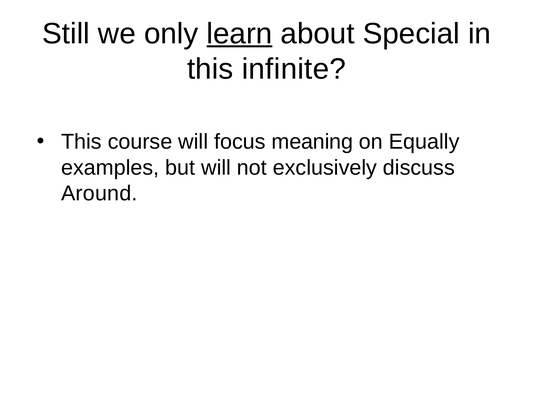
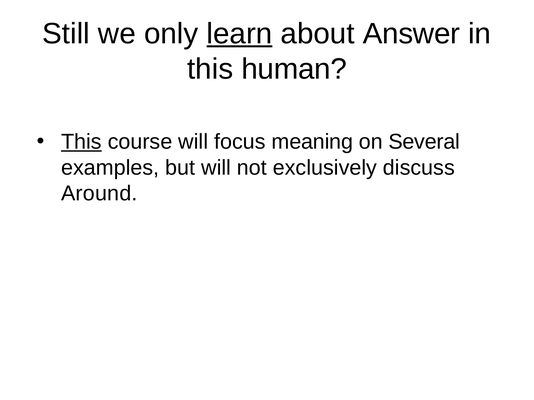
Special: Special -> Answer (411, 34)
infinite: infinite -> human (294, 69)
This underline: none -> present (81, 142)
Equally: Equally -> Several (424, 142)
